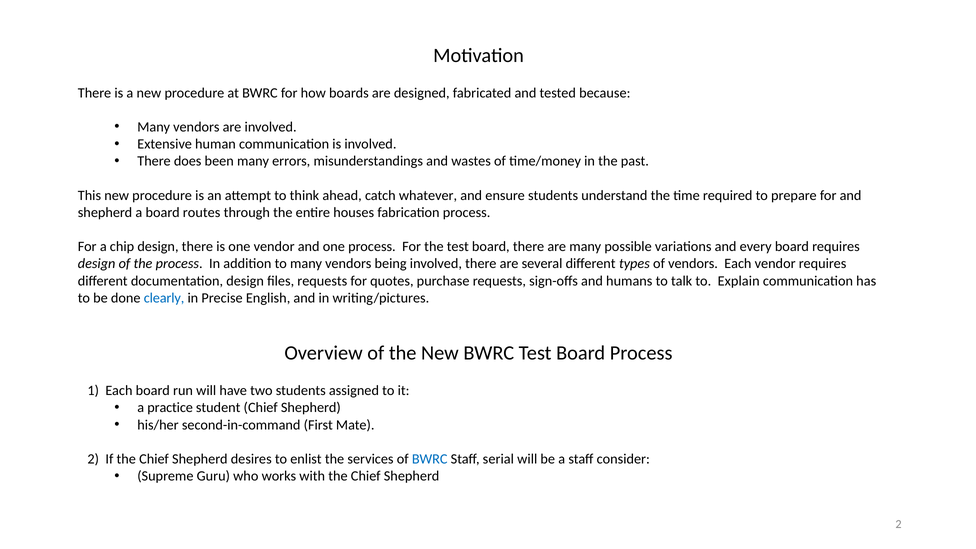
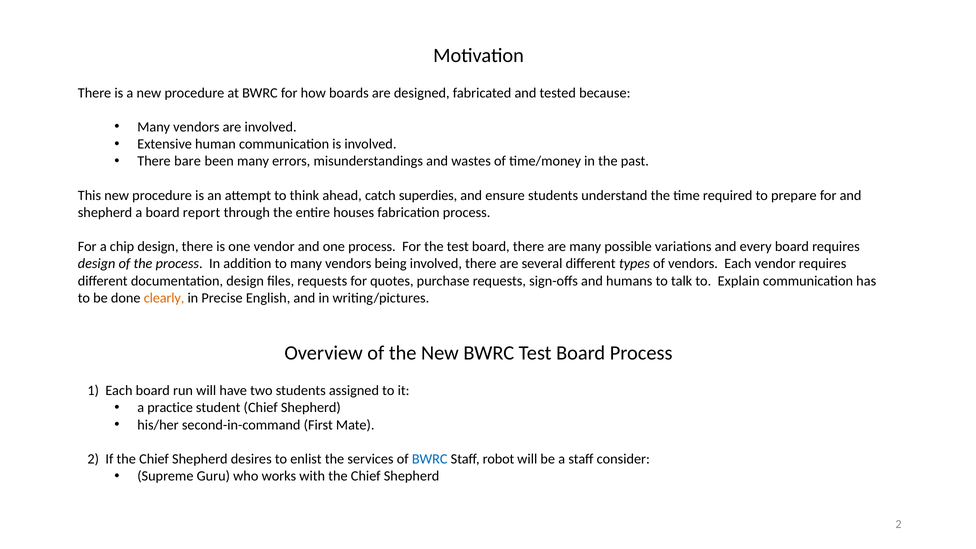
does: does -> bare (188, 161)
whatever: whatever -> superdies (428, 195)
routes: routes -> report (202, 212)
clearly colour: blue -> orange (164, 298)
serial: serial -> robot (498, 459)
